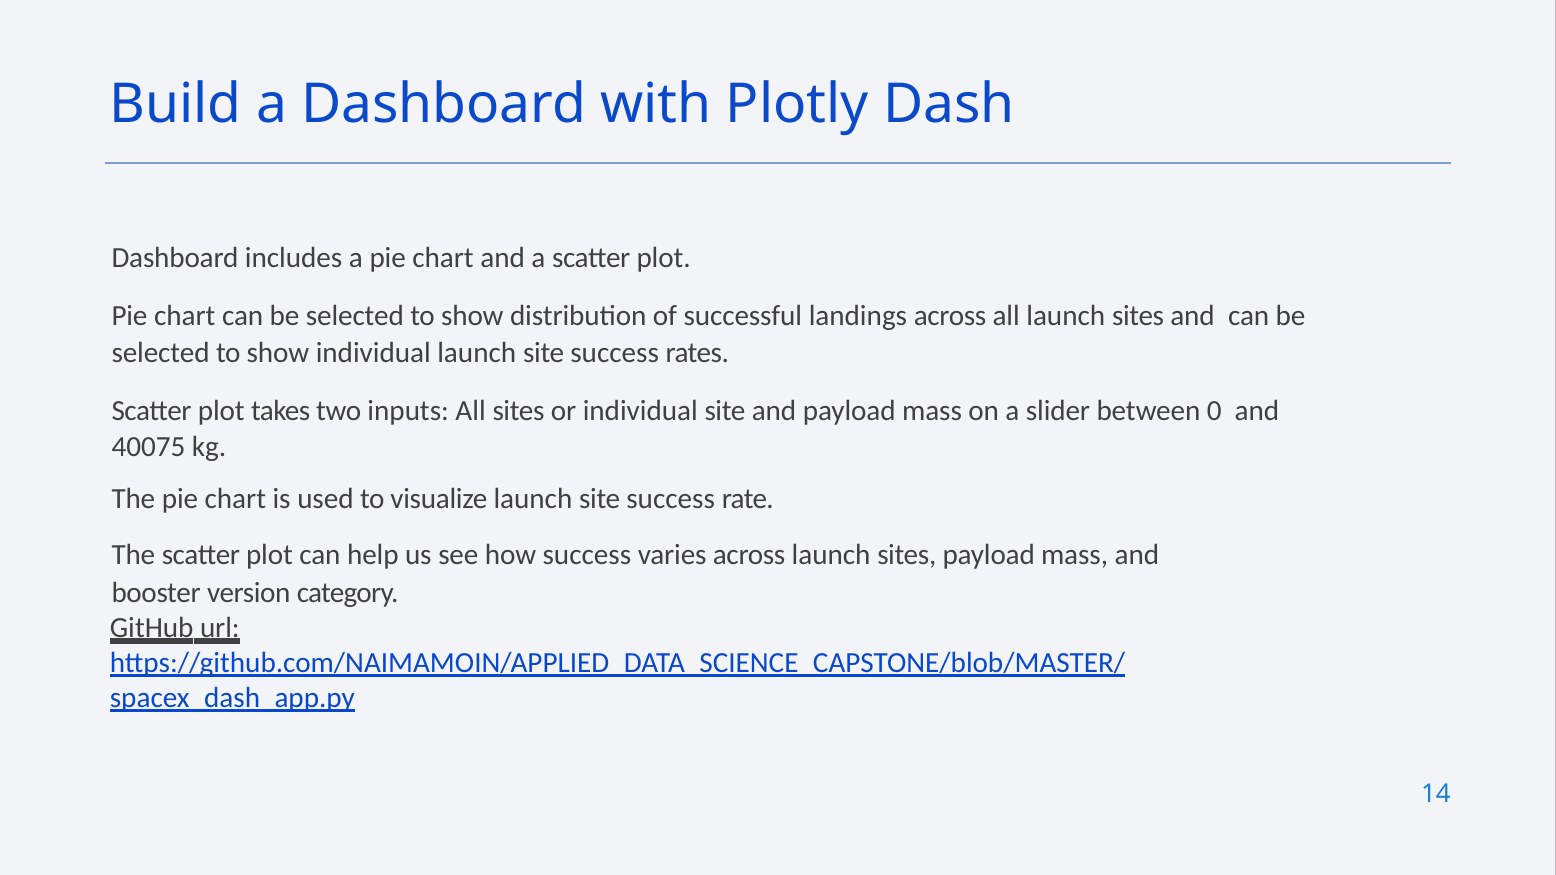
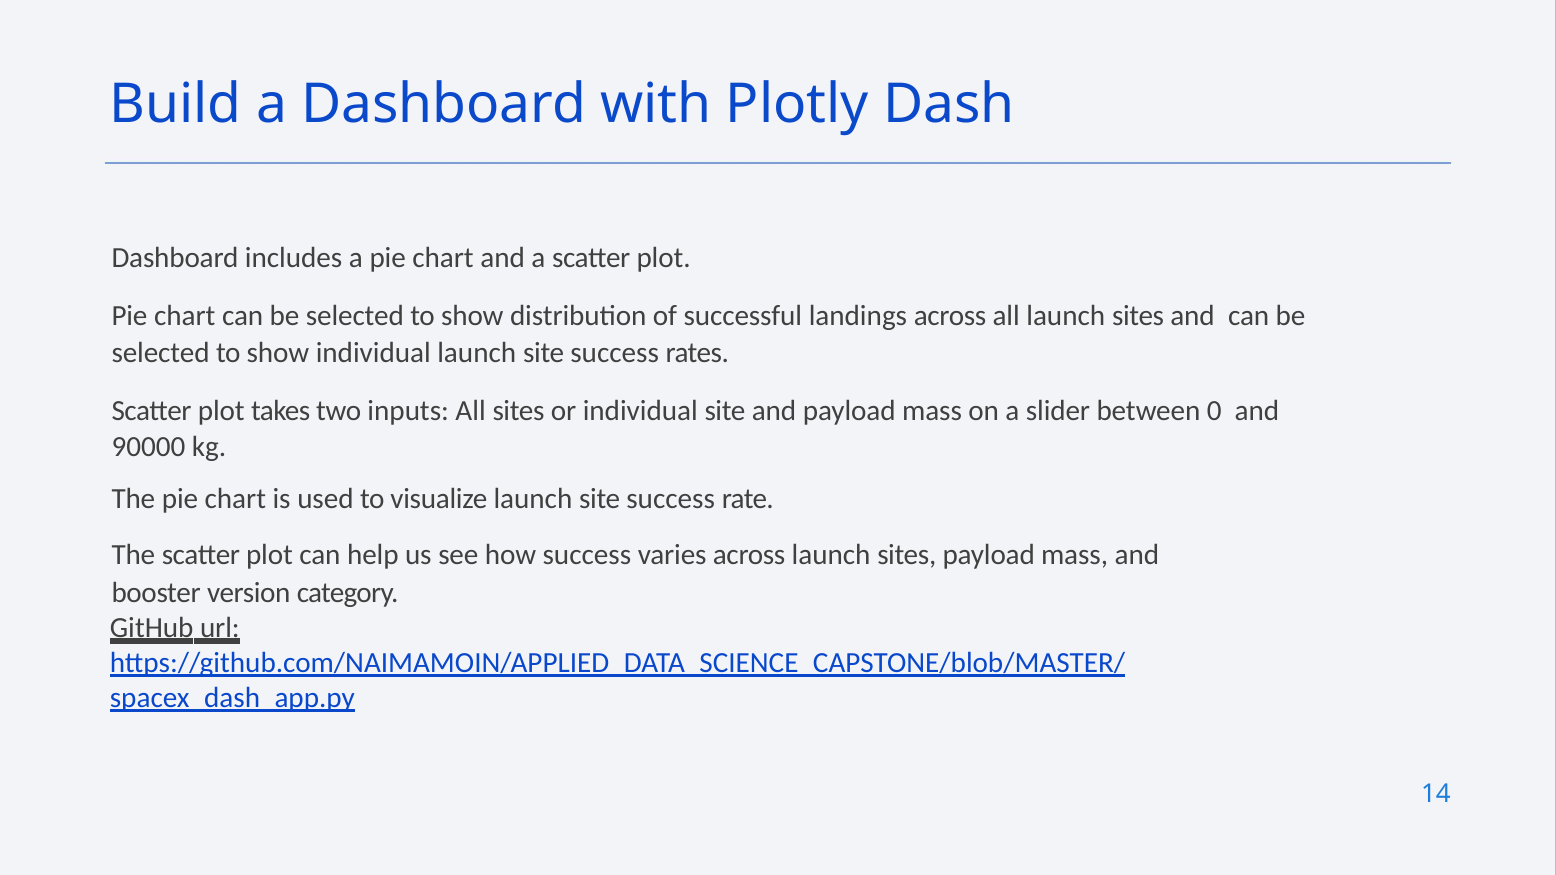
40075: 40075 -> 90000 (148, 447)
